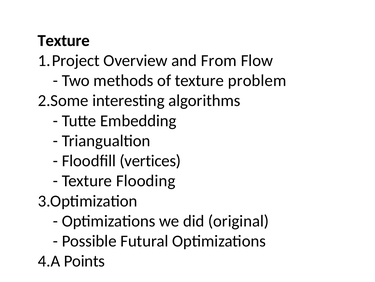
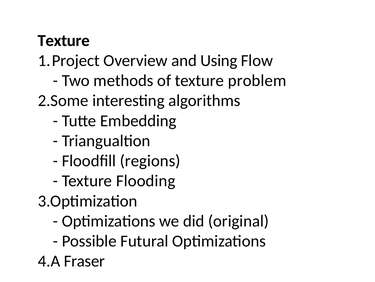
From: From -> Using (219, 60)
vertices: vertices -> regions (150, 160)
Points: Points -> Fraser (84, 260)
